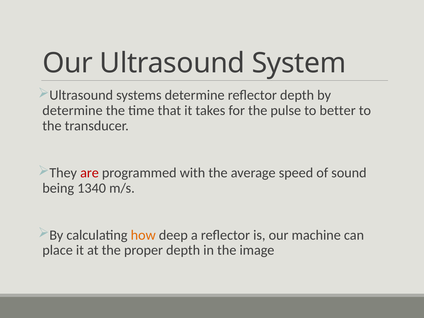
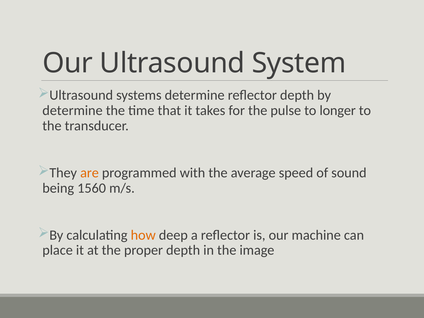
better: better -> longer (338, 111)
are colour: red -> orange (89, 173)
1340: 1340 -> 1560 (92, 188)
